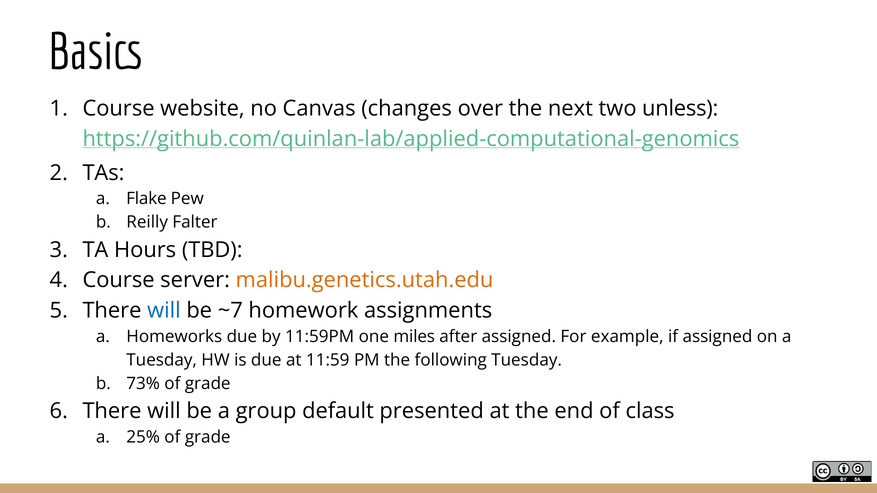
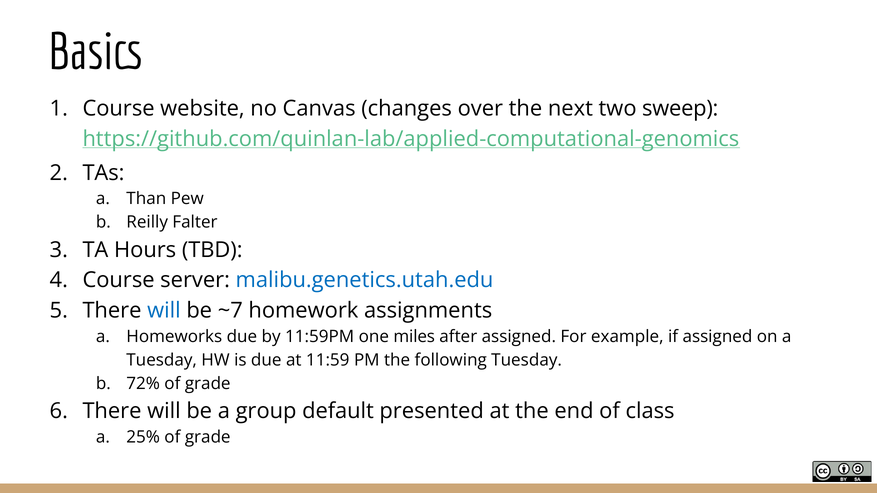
unless: unless -> sweep (680, 108)
Flake: Flake -> Than (146, 199)
malibu.genetics.utah.edu colour: orange -> blue (365, 280)
73%: 73% -> 72% (143, 384)
